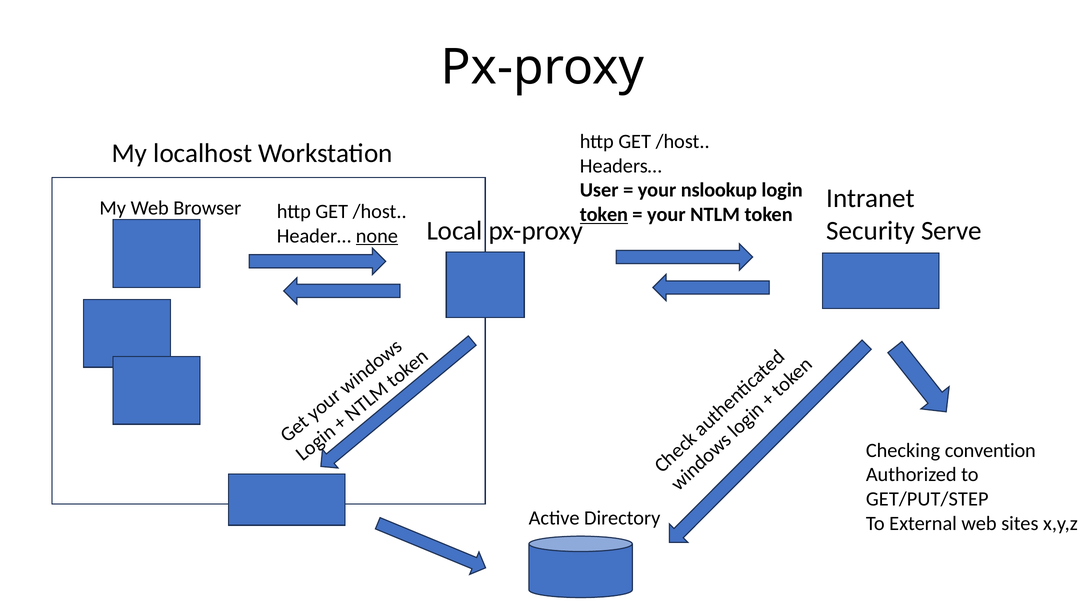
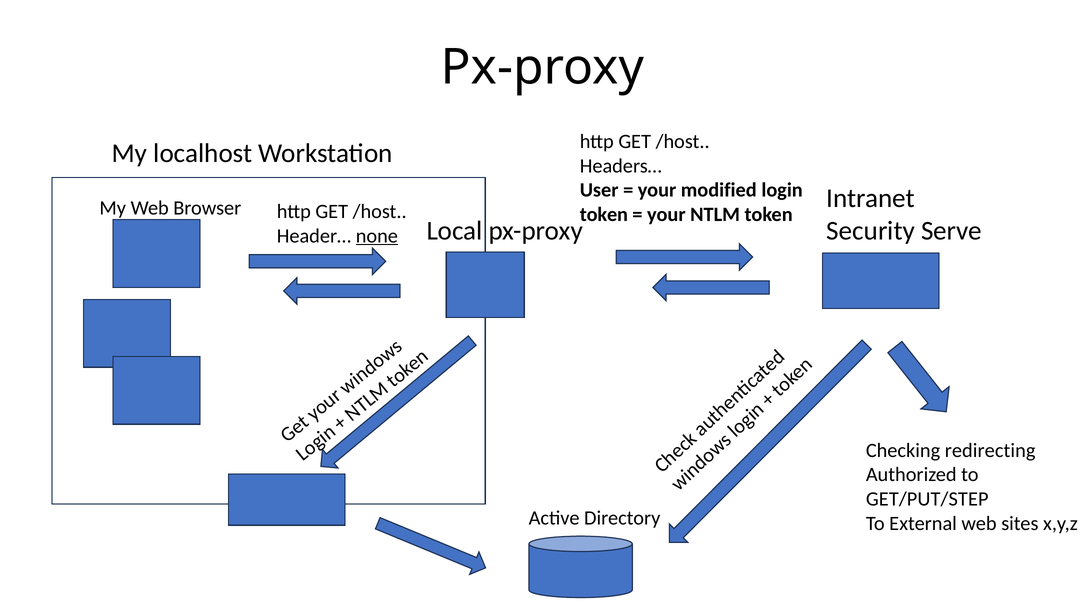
nslookup: nslookup -> modified (719, 190)
token underline: present -> none (604, 215)
convention: convention -> redirecting (990, 451)
